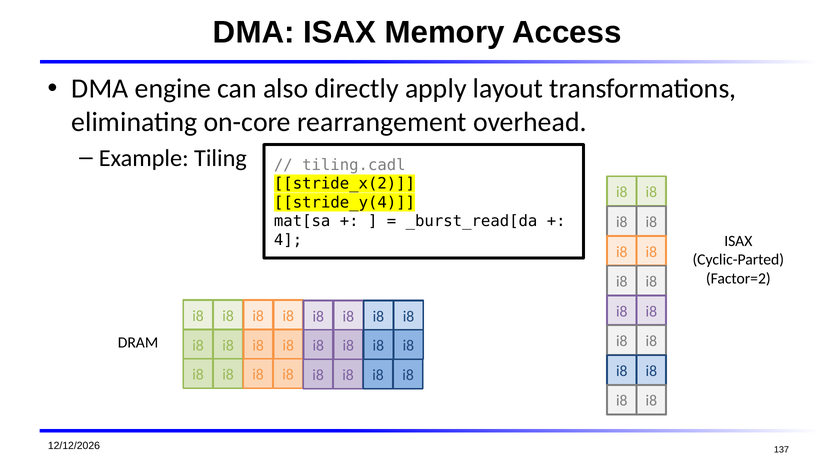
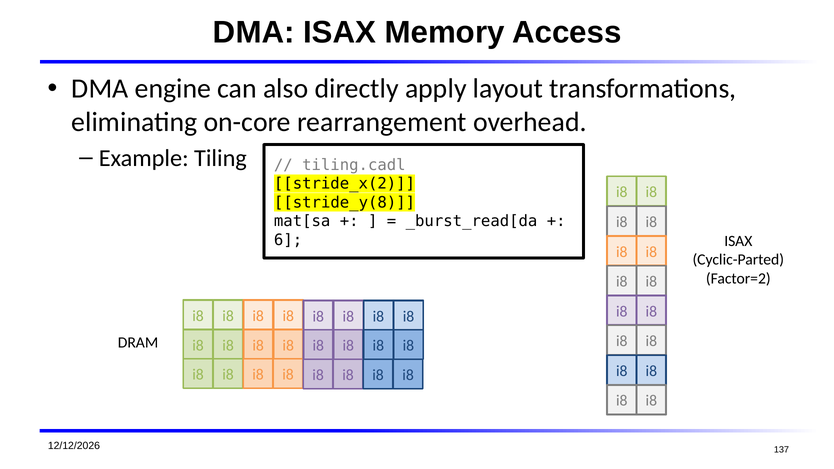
stride_y(4: stride_y(4 -> stride_y(8 (345, 203)
4: 4 -> 6 (288, 240)
